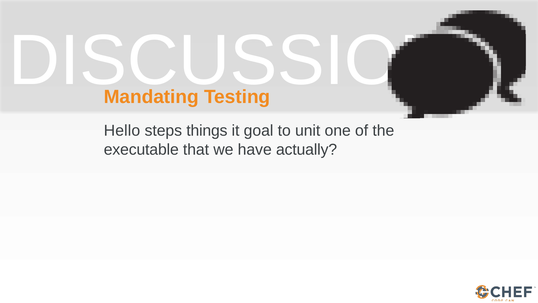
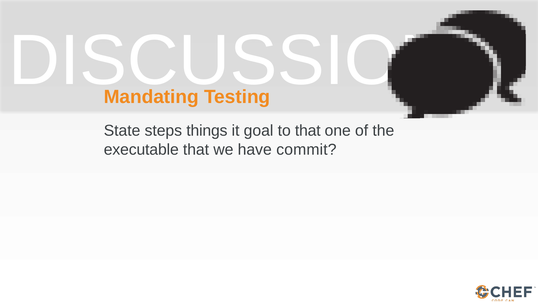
Hello: Hello -> State (122, 131)
to unit: unit -> that (308, 131)
actually: actually -> commit (306, 149)
